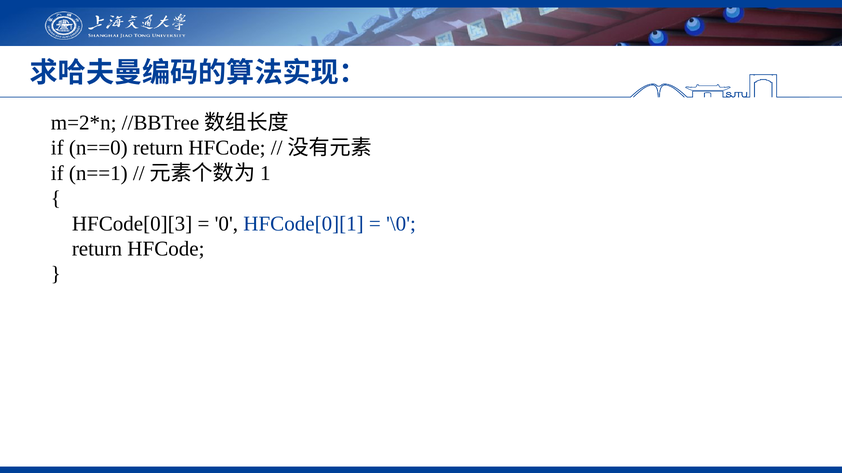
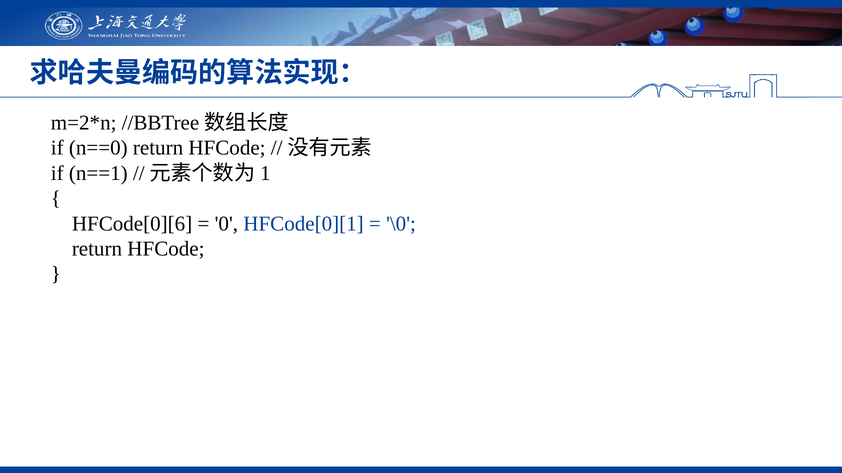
HFCode[0][3: HFCode[0][3 -> HFCode[0][6 (132, 224)
